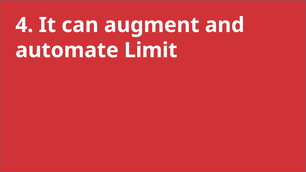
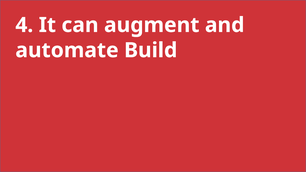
Limit: Limit -> Build (151, 50)
